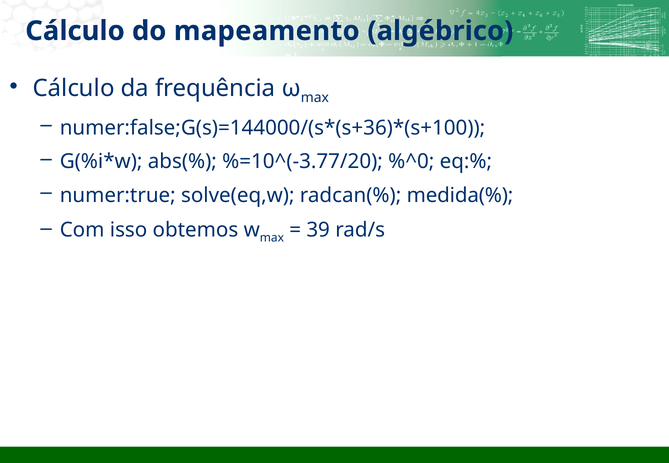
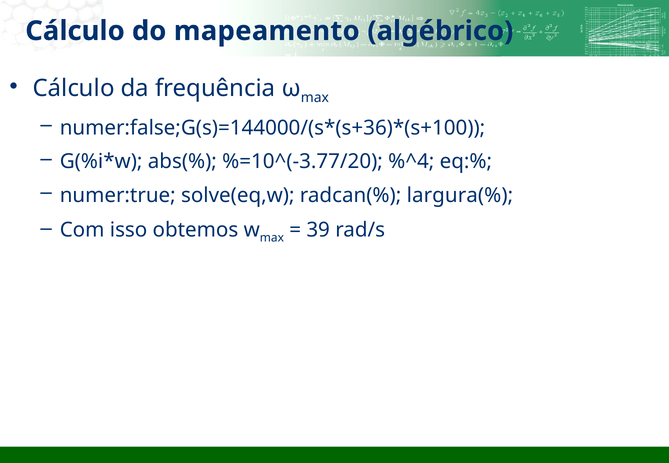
%^0: %^0 -> %^4 (411, 162)
medida(%: medida(% -> largura(% (460, 195)
